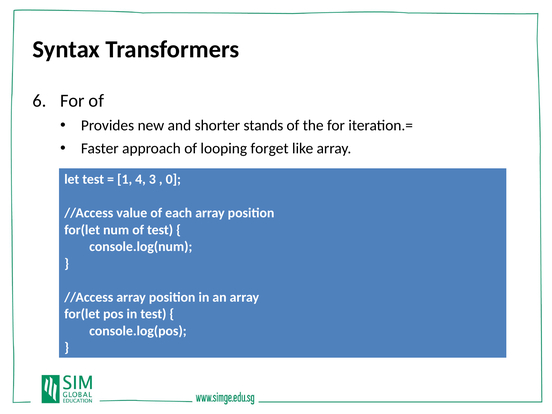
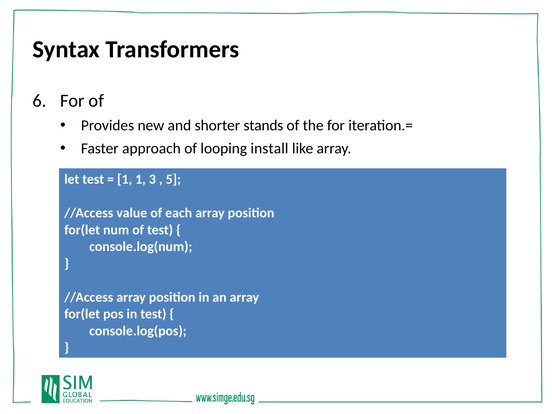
forget: forget -> install (269, 148)
1 4: 4 -> 1 (140, 179)
0: 0 -> 5 (173, 179)
